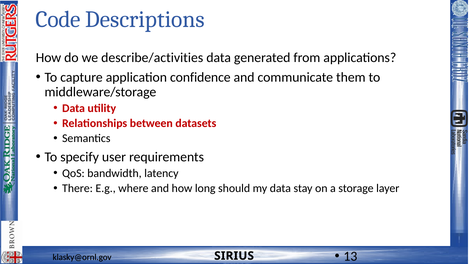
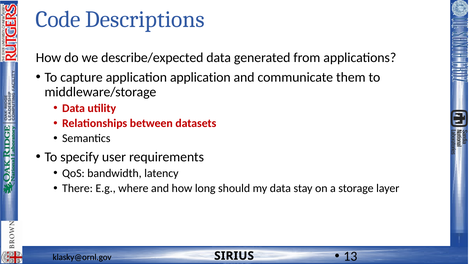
describe/activities: describe/activities -> describe/expected (152, 58)
application confidence: confidence -> application (200, 77)
